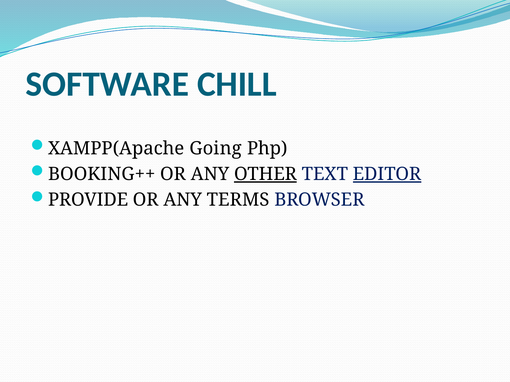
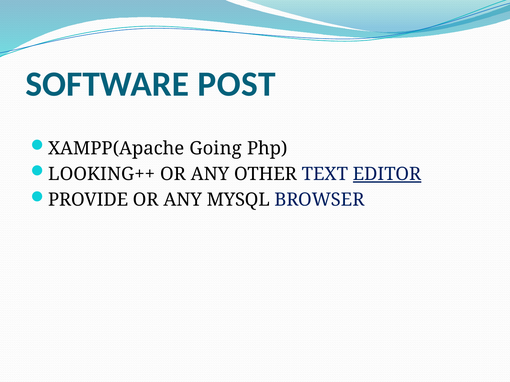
CHILL: CHILL -> POST (237, 84)
BOOKING++: BOOKING++ -> LOOKING++ (102, 174)
OTHER underline: present -> none (265, 174)
TERMS: TERMS -> MYSQL (238, 200)
